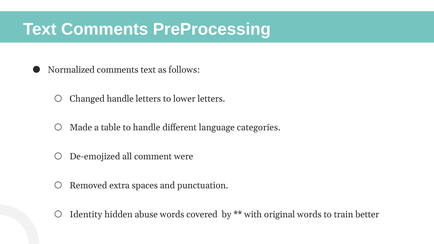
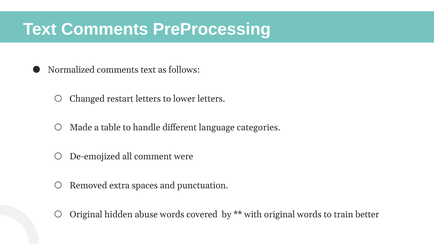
Changed handle: handle -> restart (120, 99)
Identity: Identity -> Original (86, 214)
